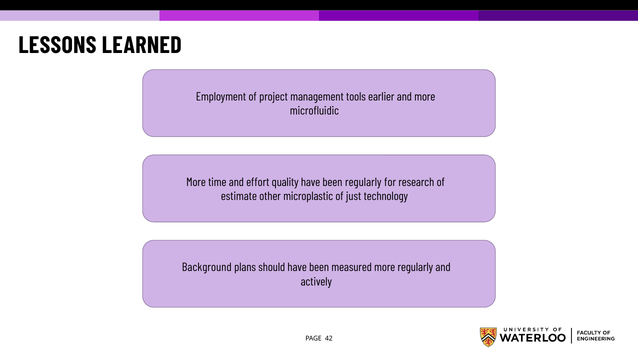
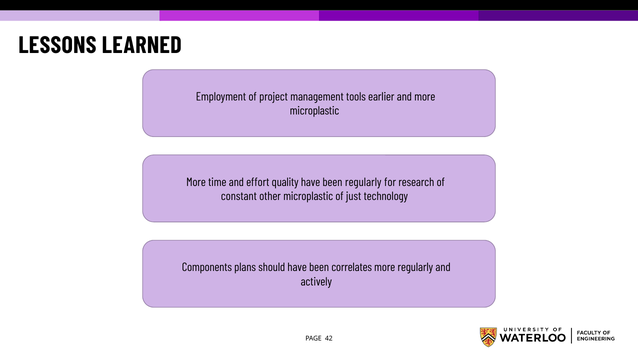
microfluidic: microfluidic -> microplastic (315, 111)
estimate: estimate -> constant (239, 196)
Background: Background -> Components (207, 267)
measured: measured -> correlates (352, 267)
